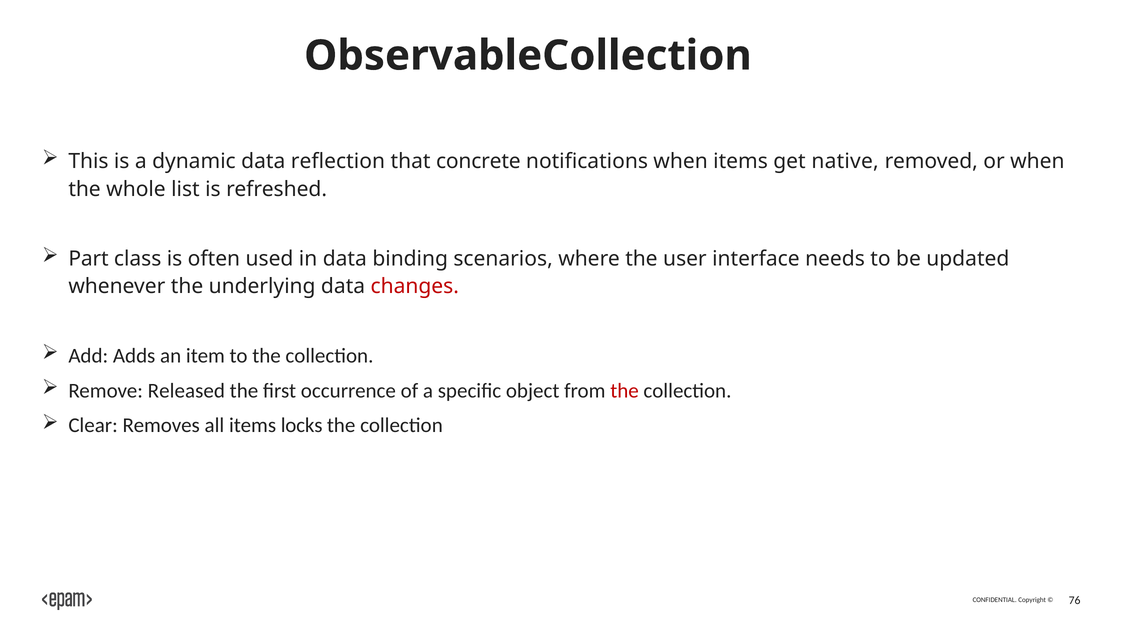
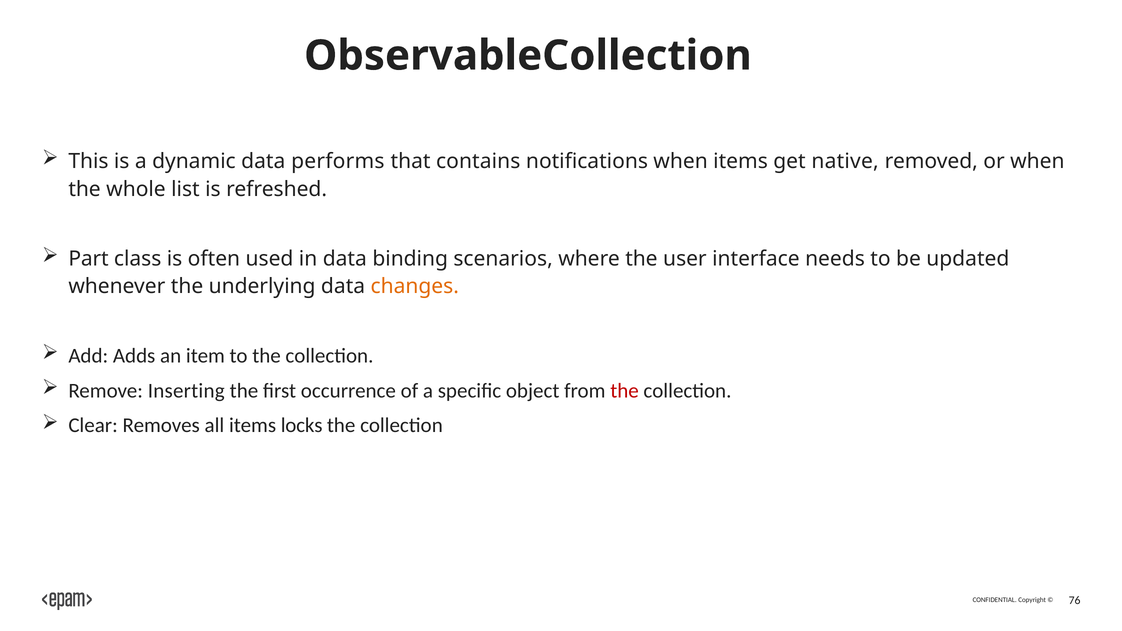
reflection: reflection -> performs (338, 161)
concrete: concrete -> contains (478, 161)
changes colour: red -> orange (415, 286)
Released: Released -> Inserting (186, 391)
